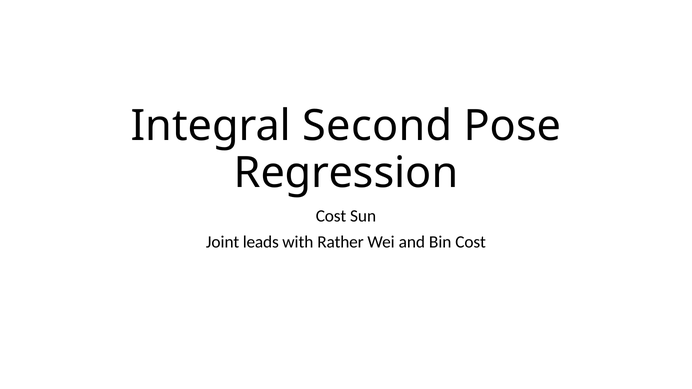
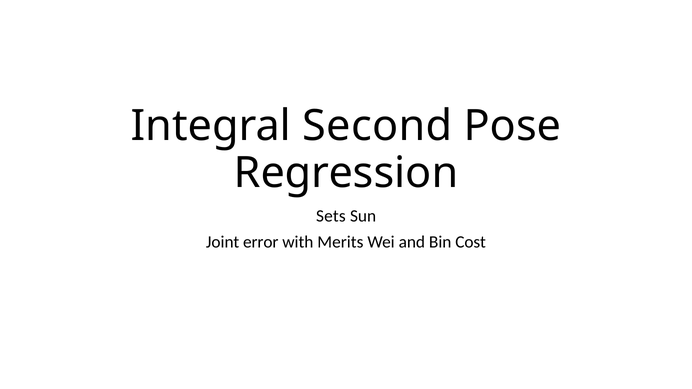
Cost: Cost -> Sets (331, 216)
leads: leads -> error (261, 242)
Rather: Rather -> Merits (340, 242)
